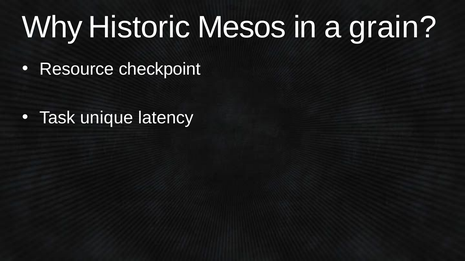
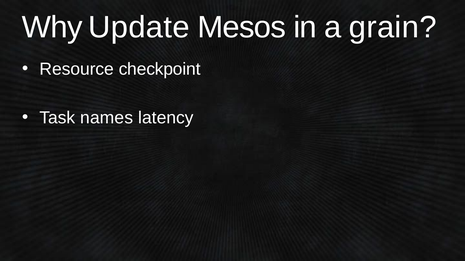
Historic: Historic -> Update (139, 27)
unique: unique -> names (107, 118)
